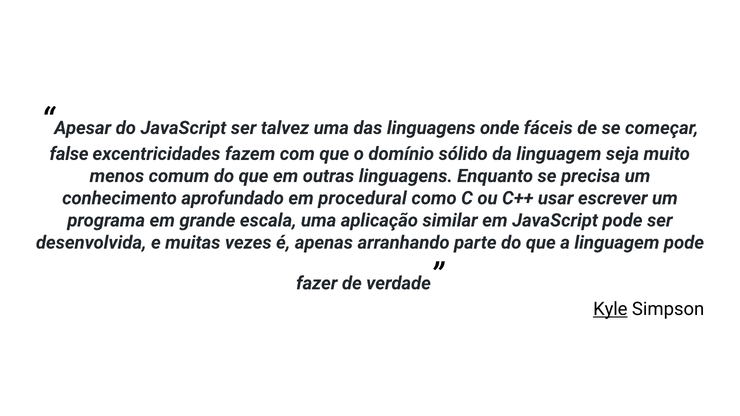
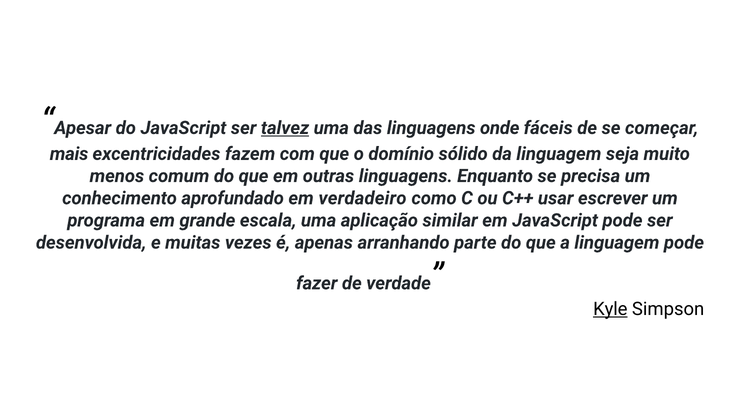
talvez underline: none -> present (285, 128)
false: false -> mais (69, 154)
procedural: procedural -> verdadeiro (362, 198)
